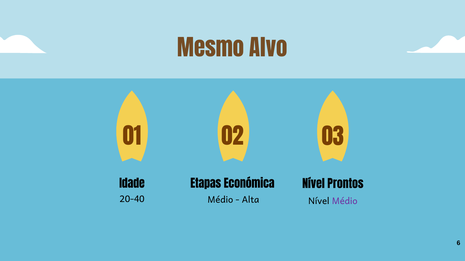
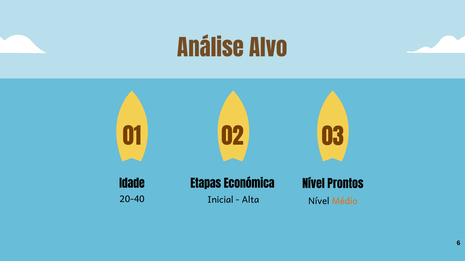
Mesmo: Mesmo -> Análise (211, 49)
Médio: Médio -> Inicial (220, 200)
Médio colour: purple -> orange (345, 202)
